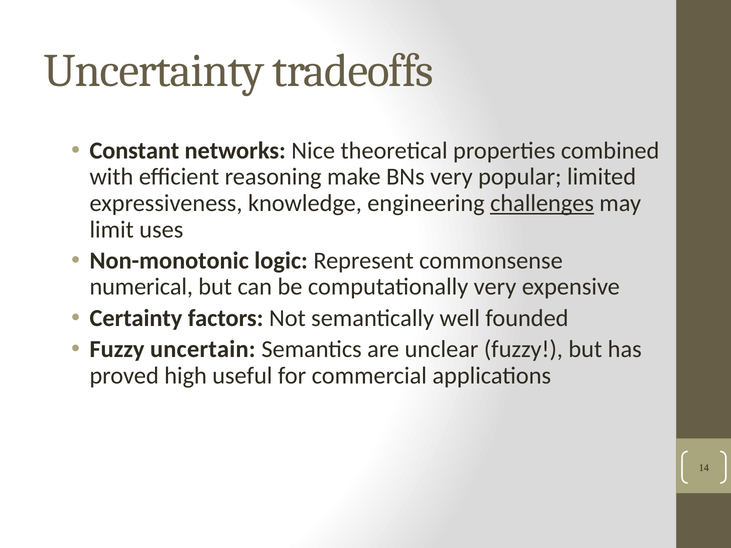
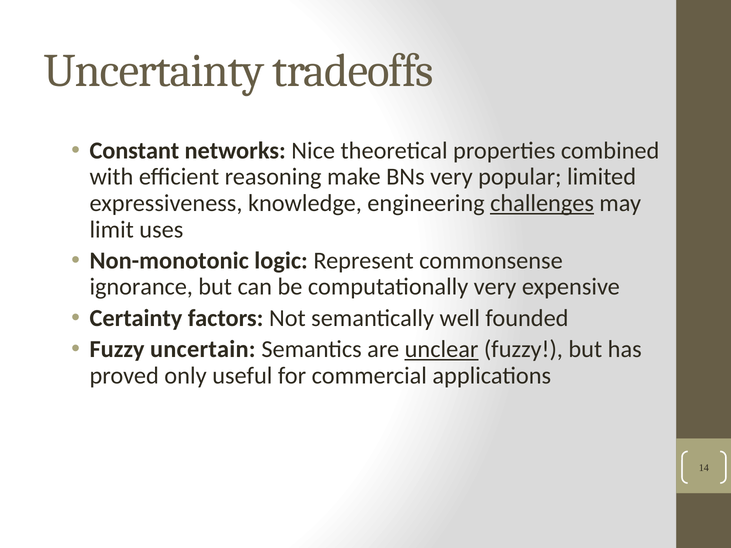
numerical: numerical -> ignorance (141, 287)
unclear underline: none -> present (442, 349)
high: high -> only (186, 376)
